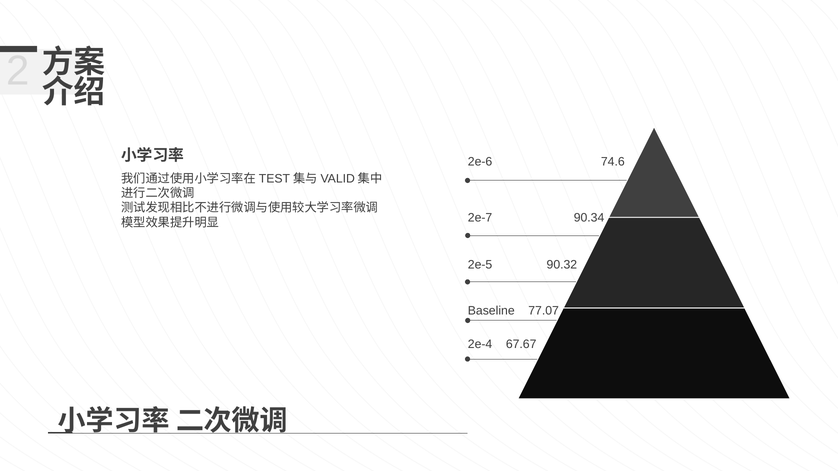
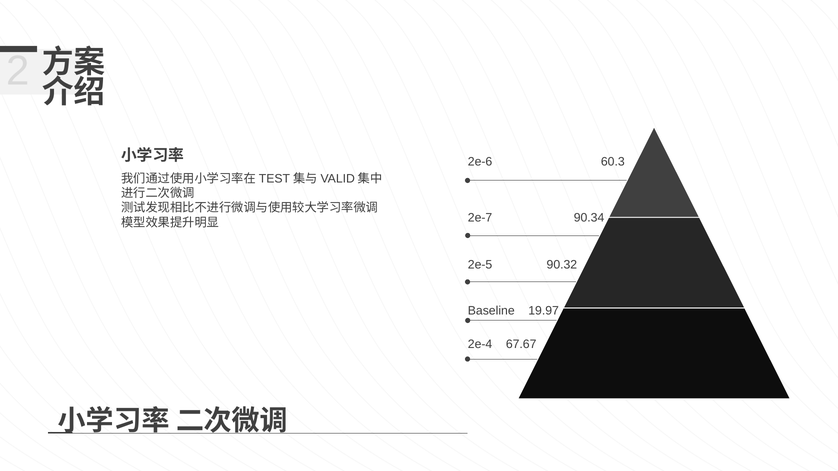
74.6: 74.6 -> 60.3 (613, 162)
77.07: 77.07 -> 19.97 (544, 311)
